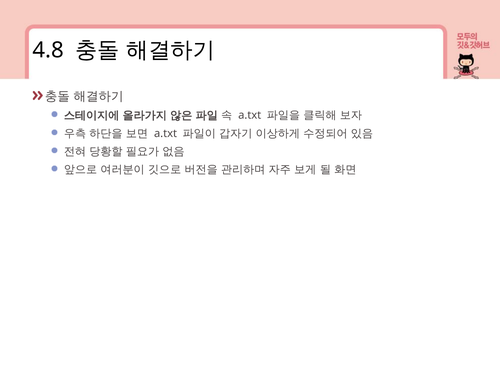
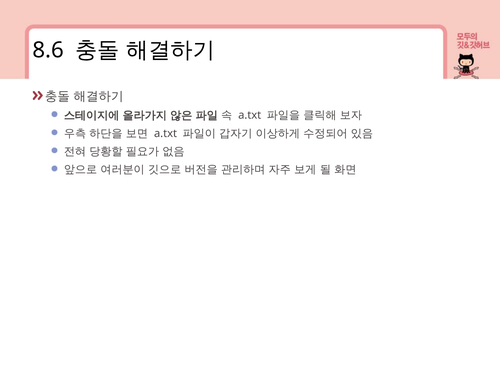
4.8: 4.8 -> 8.6 (48, 50)
